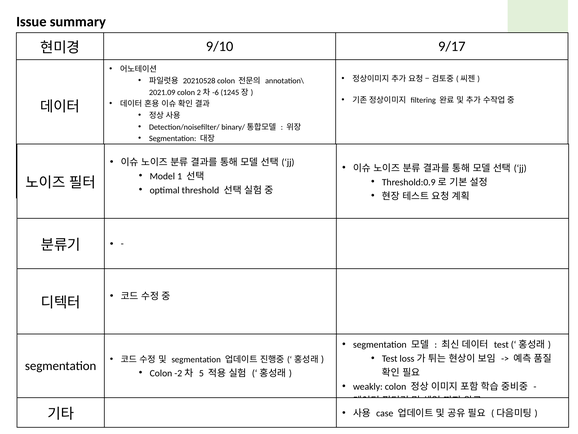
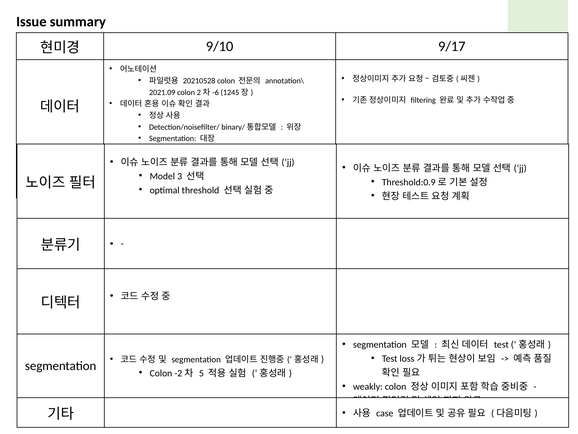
1: 1 -> 3 (180, 176)
